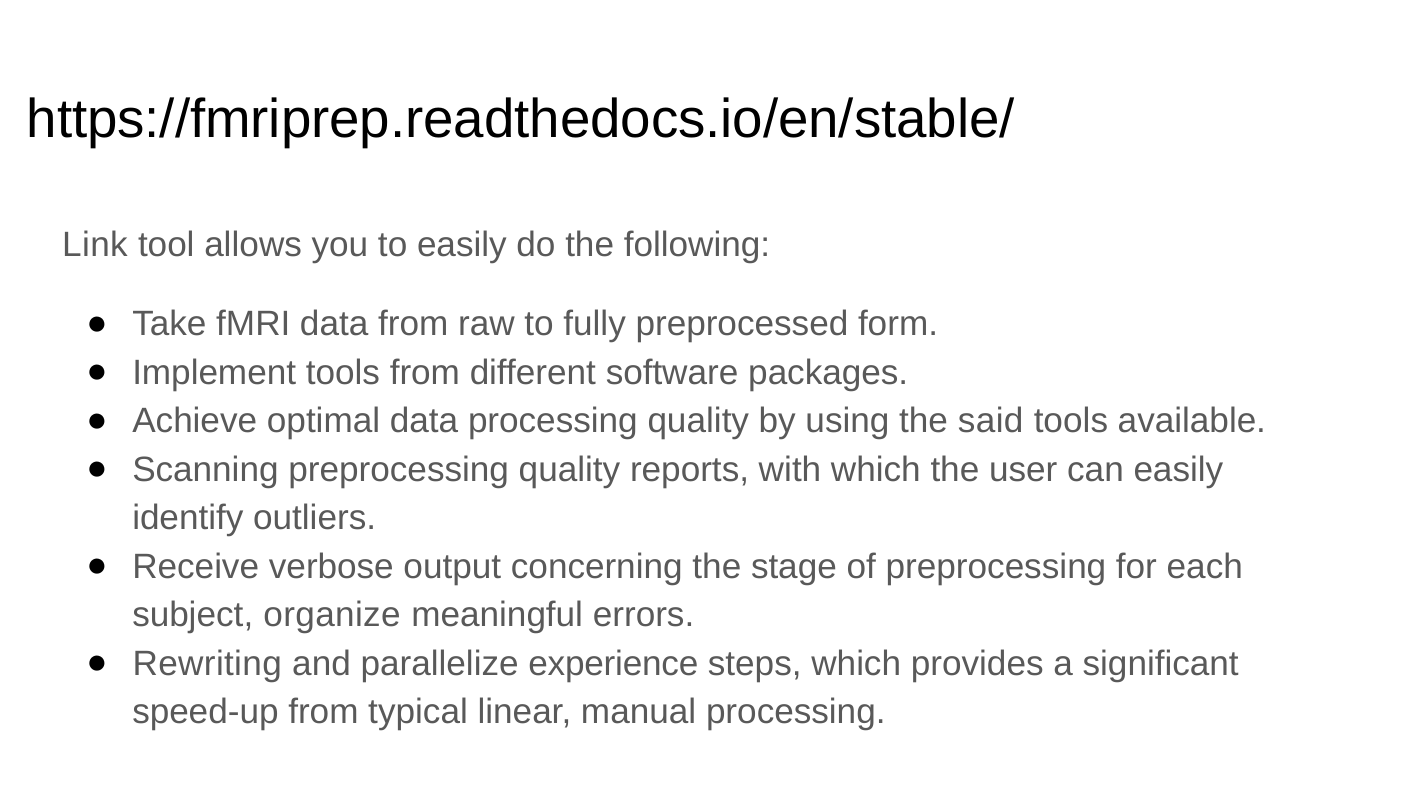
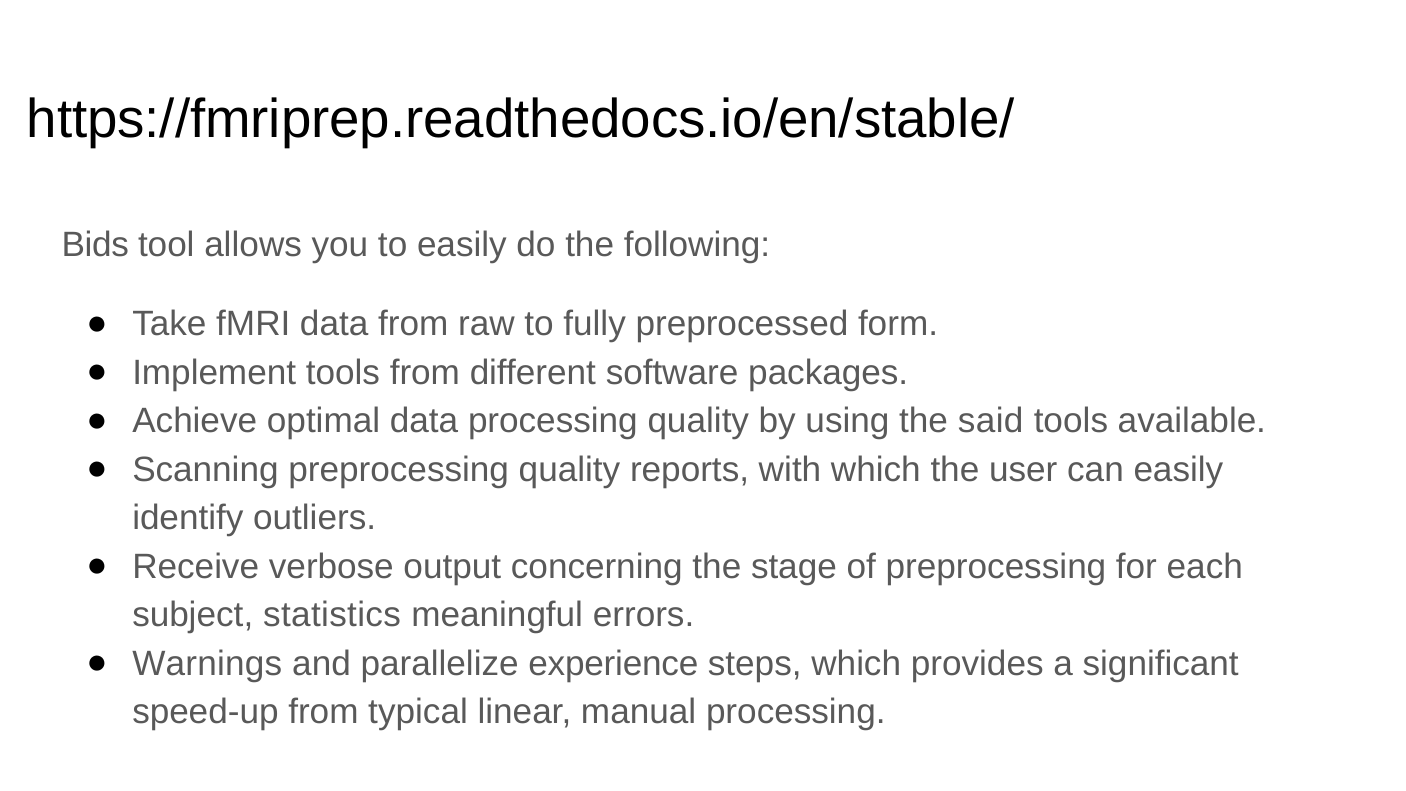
Link: Link -> Bids (95, 245)
organize: organize -> statistics (332, 615)
Rewriting: Rewriting -> Warnings (207, 664)
